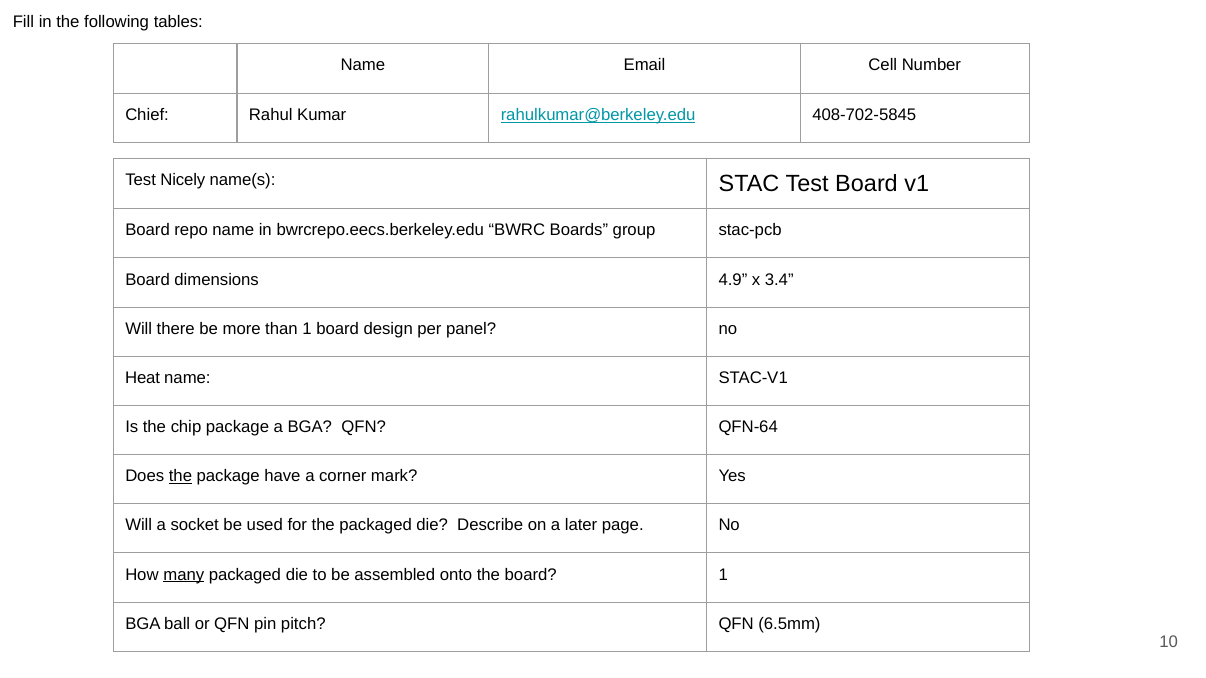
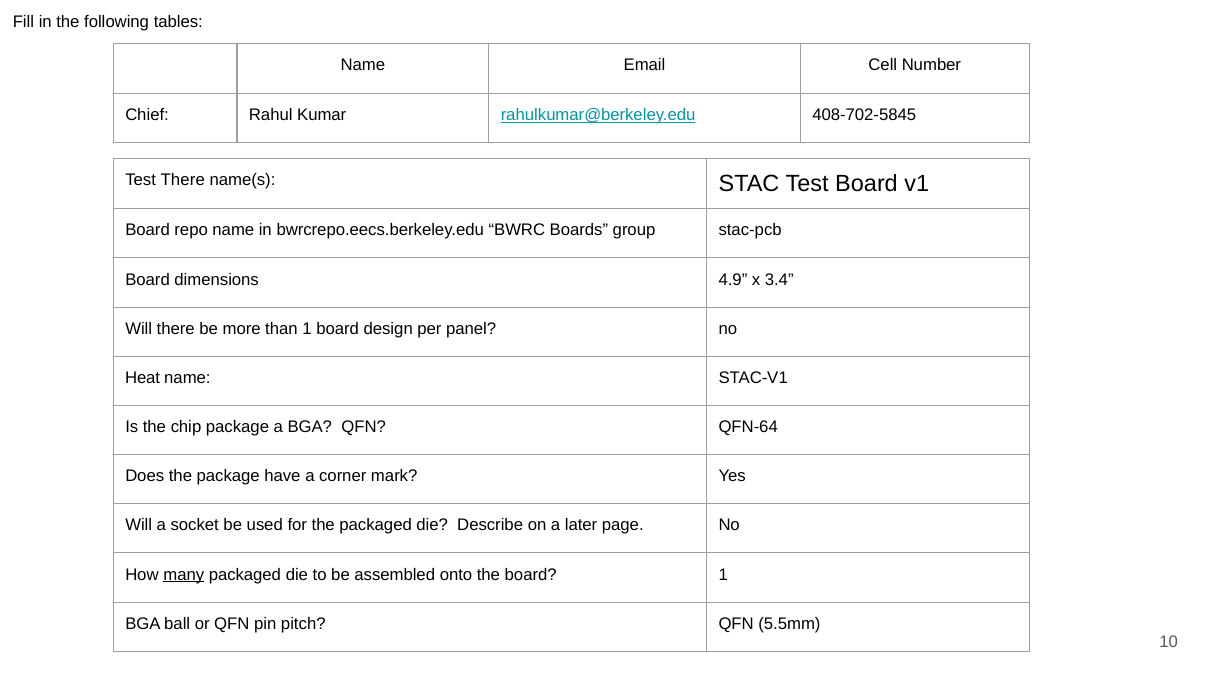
Test Nicely: Nicely -> There (183, 180)
the underline: present -> none (180, 476)
6.5mm: 6.5mm -> 5.5mm (789, 624)
